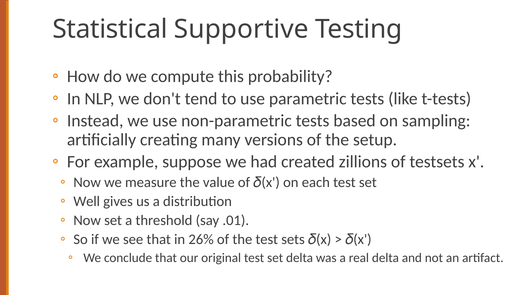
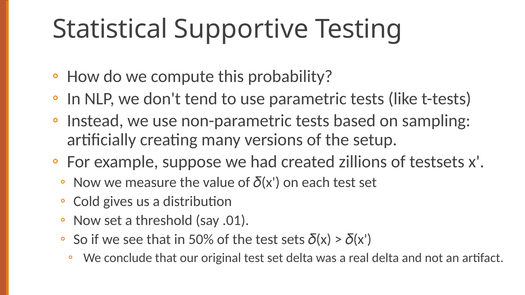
Well: Well -> Cold (87, 202)
26%: 26% -> 50% (201, 240)
